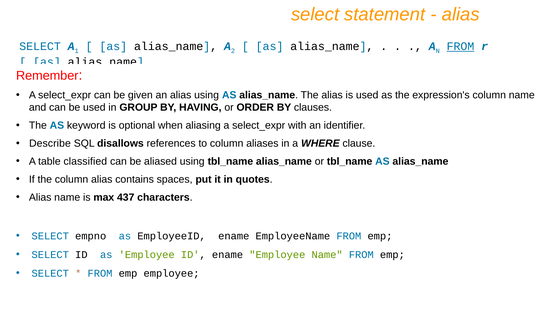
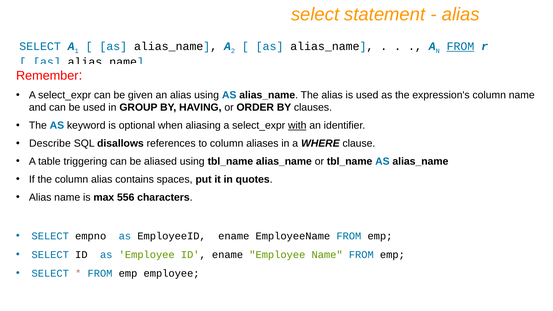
with underline: none -> present (297, 126)
classified: classified -> triggering (85, 161)
437: 437 -> 556 (126, 197)
